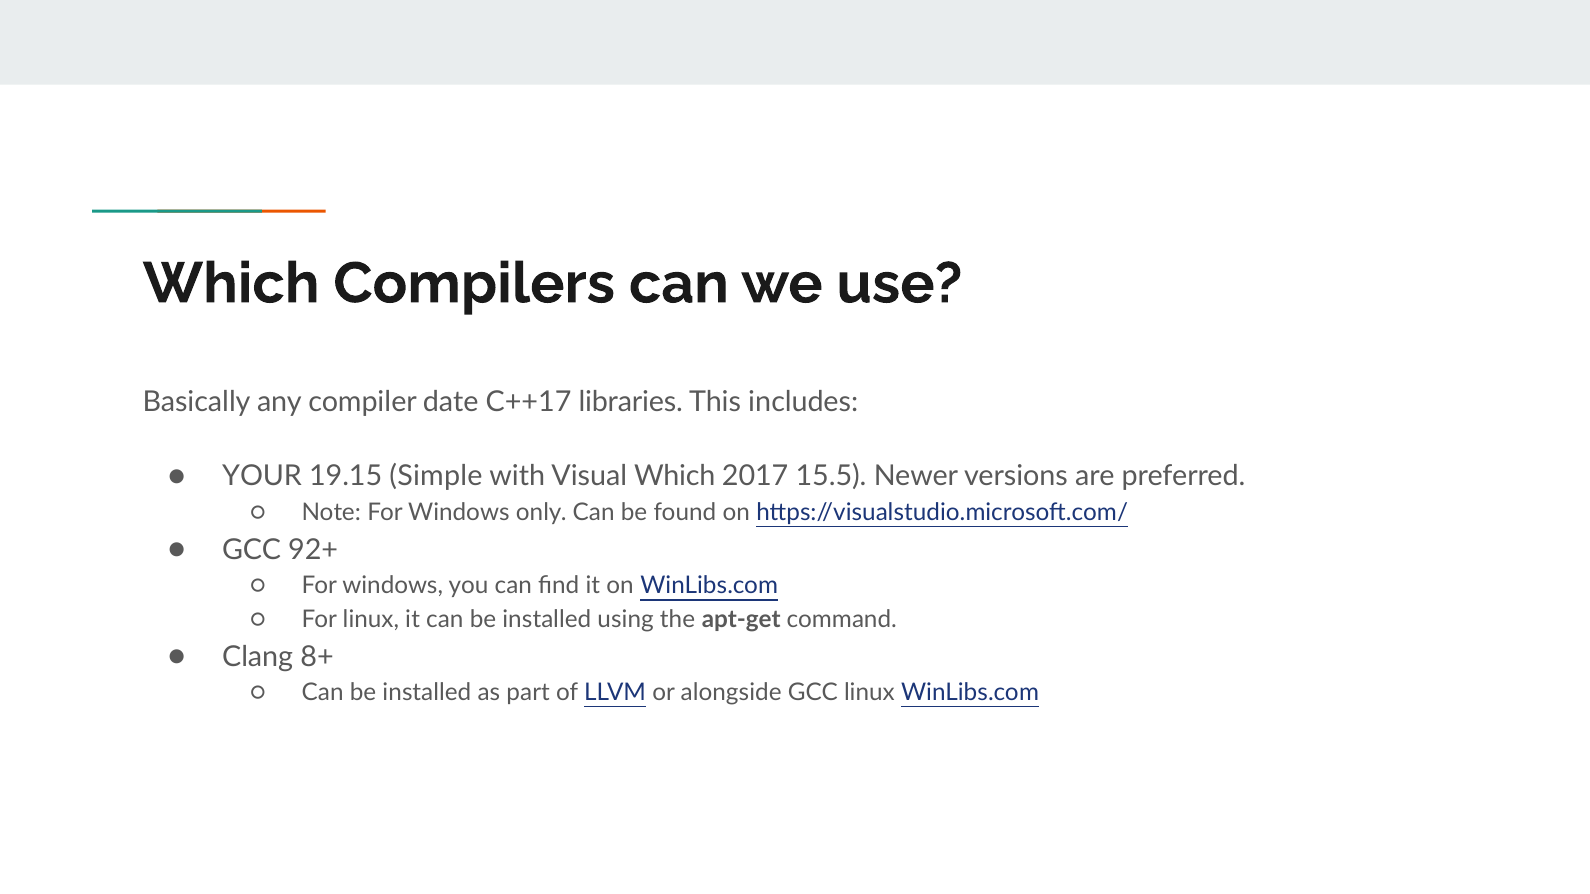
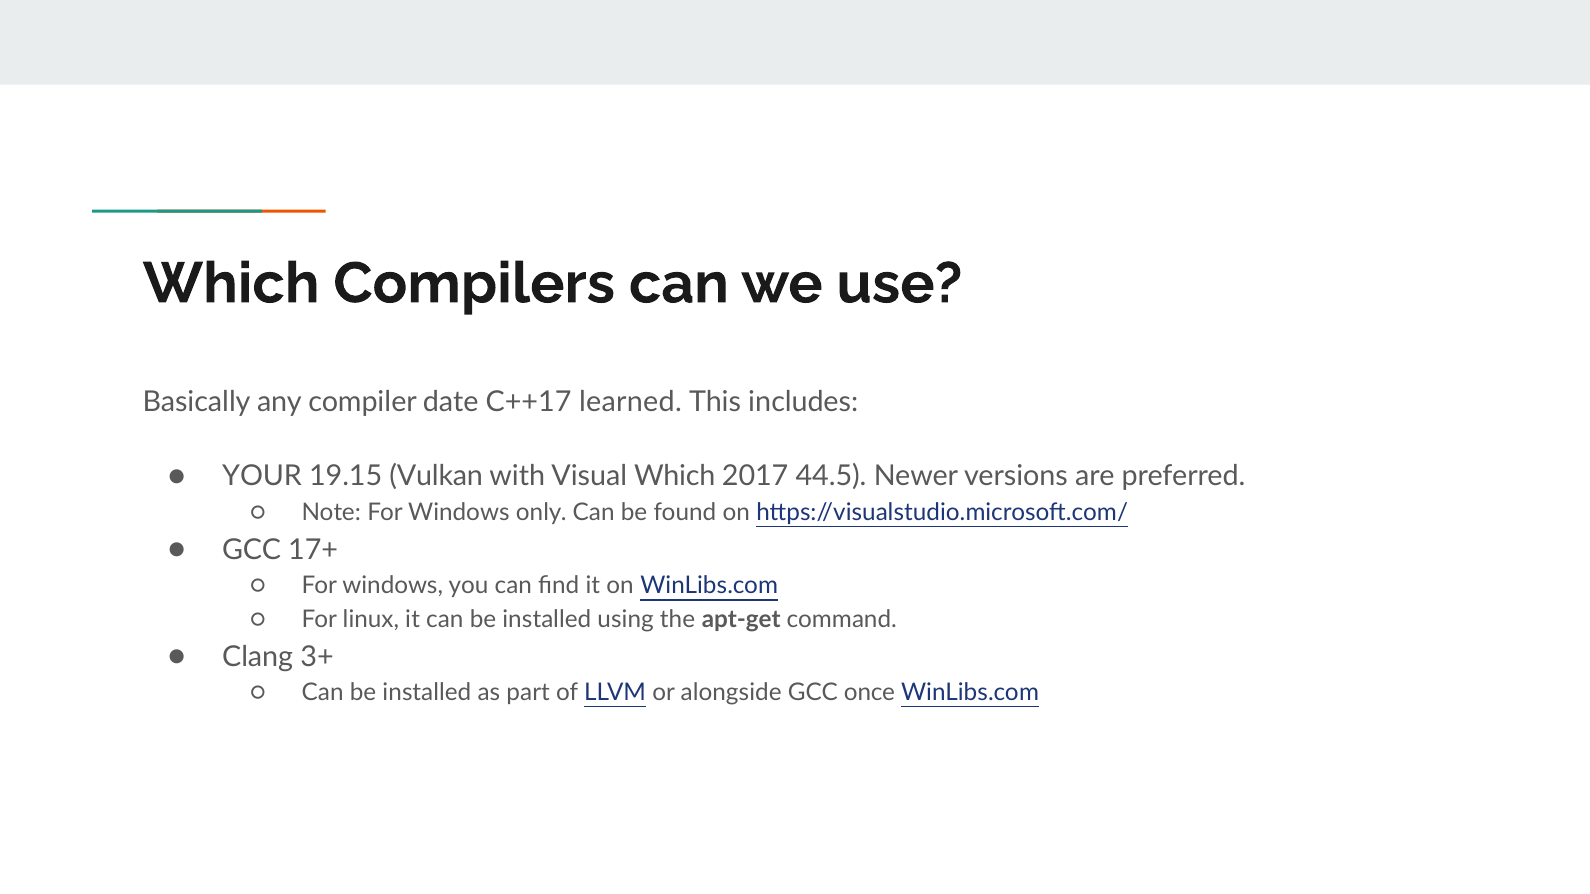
libraries: libraries -> learned (630, 402)
Simple: Simple -> Vulkan (436, 477)
15.5: 15.5 -> 44.5 (831, 477)
92+: 92+ -> 17+ (313, 550)
8+: 8+ -> 3+ (317, 657)
GCC linux: linux -> once (869, 693)
